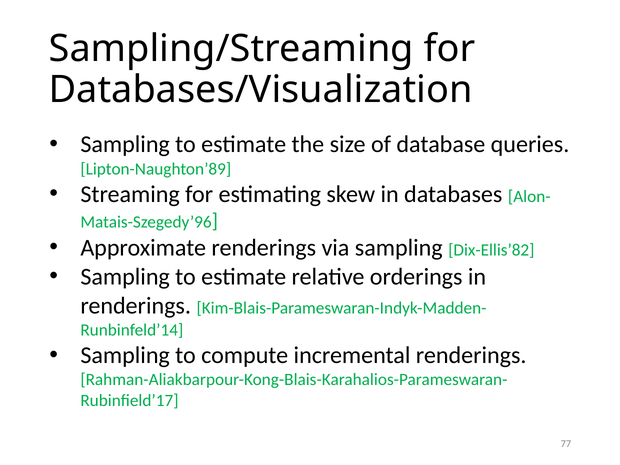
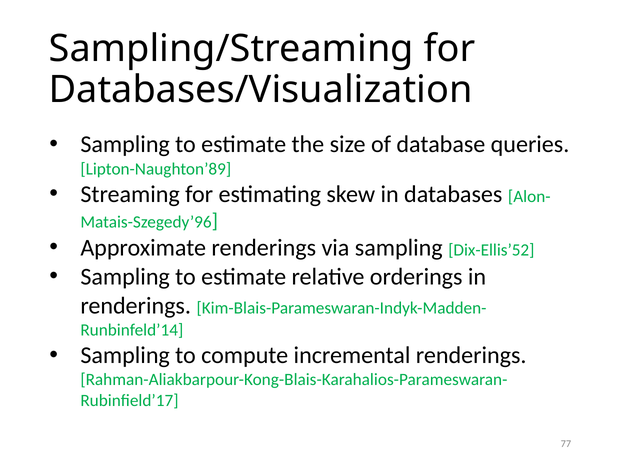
Dix-Ellis’82: Dix-Ellis’82 -> Dix-Ellis’52 (491, 250)
